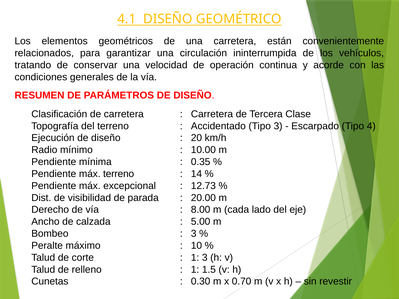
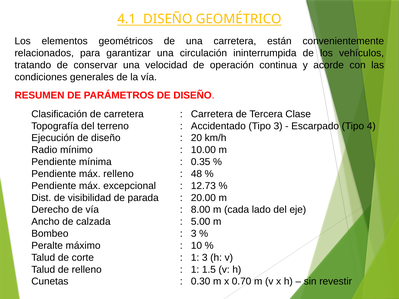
máx terreno: terreno -> relleno (119, 174)
14: 14 -> 48 (196, 174)
